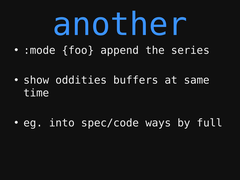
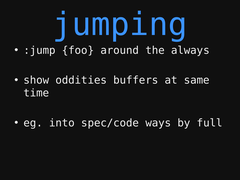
another: another -> jumping (120, 24)
:mode: :mode -> :jump (39, 50)
append: append -> around (120, 50)
series: series -> always (190, 50)
